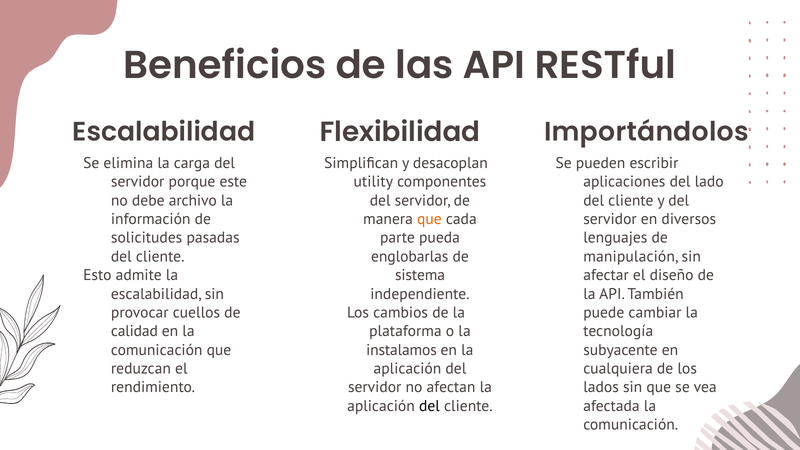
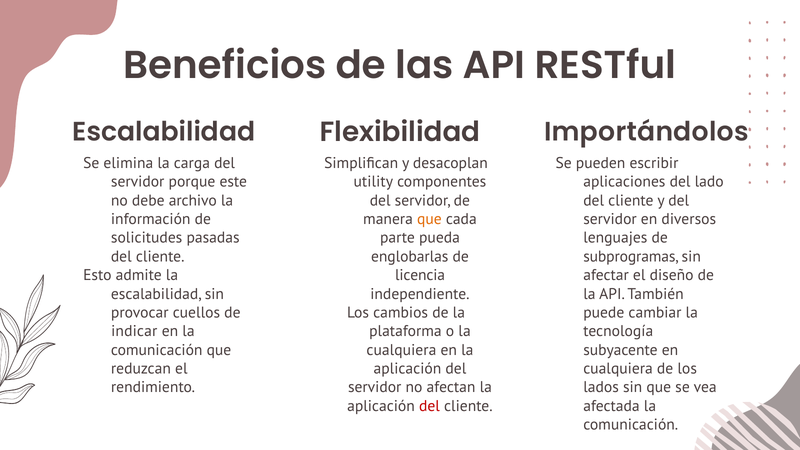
manipulación: manipulación -> subprogramas (631, 257)
sistema: sistema -> licencia (420, 275)
calidad: calidad -> indicar (134, 331)
instalamos: instalamos -> cualquiera (401, 350)
del colour: black -> red (429, 406)
